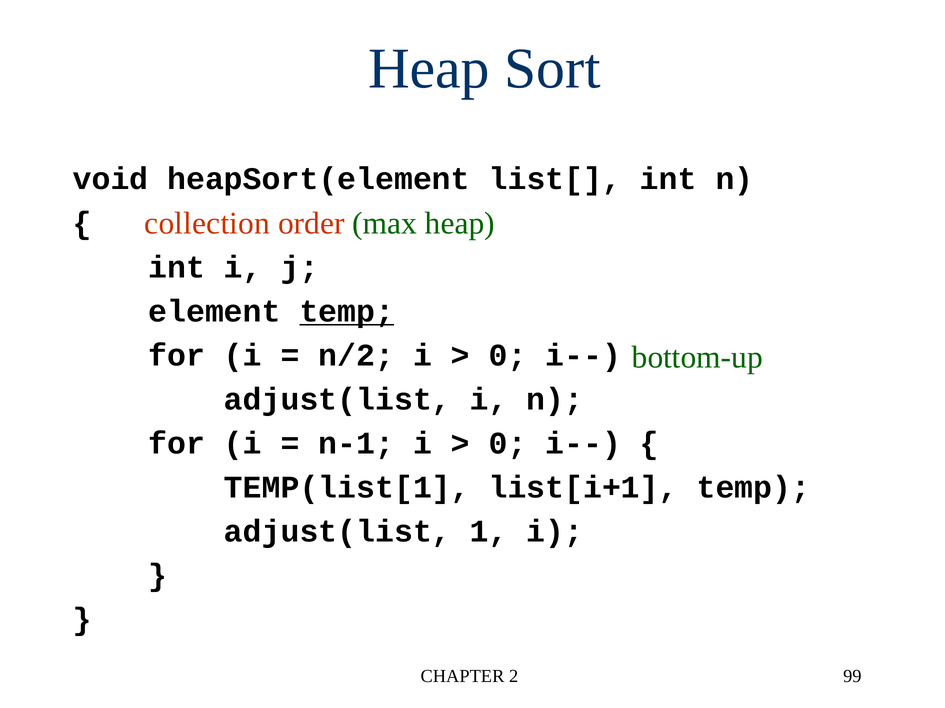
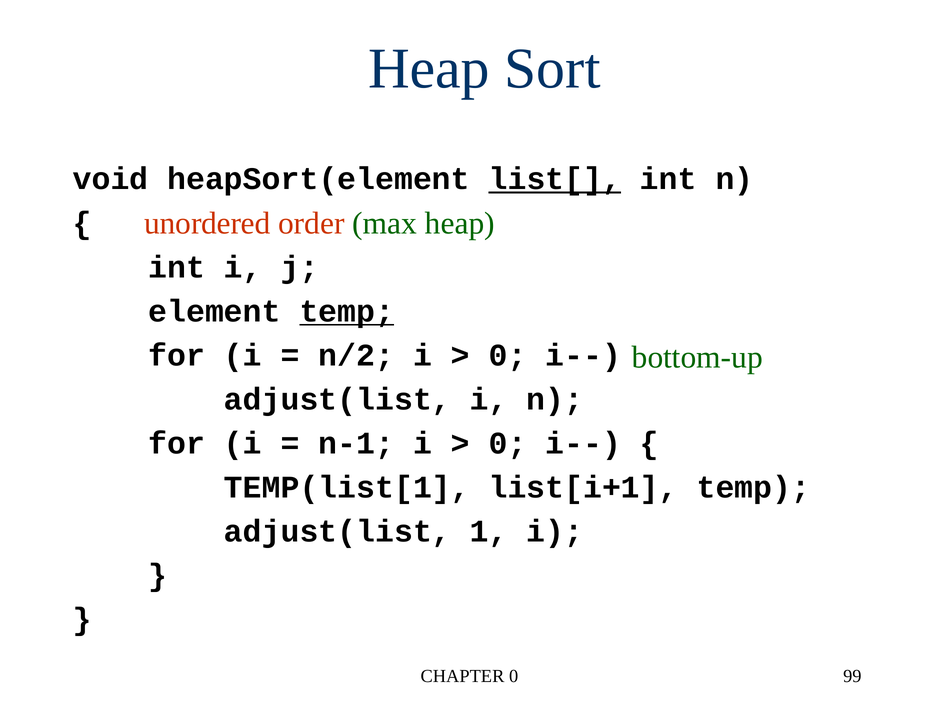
list[ underline: none -> present (555, 179)
collection: collection -> unordered (207, 224)
CHAPTER 2: 2 -> 0 (514, 677)
